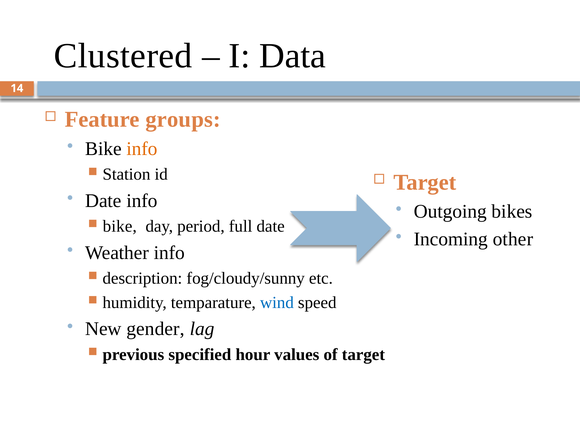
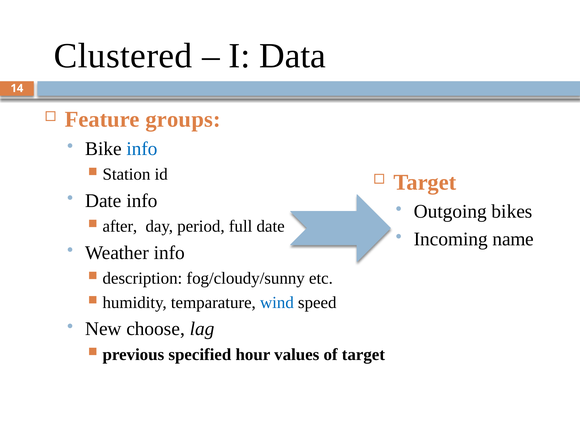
info colour: orange -> blue (142, 149)
bike: bike -> after (120, 226)
other: other -> name (513, 239)
gender: gender -> choose (156, 329)
